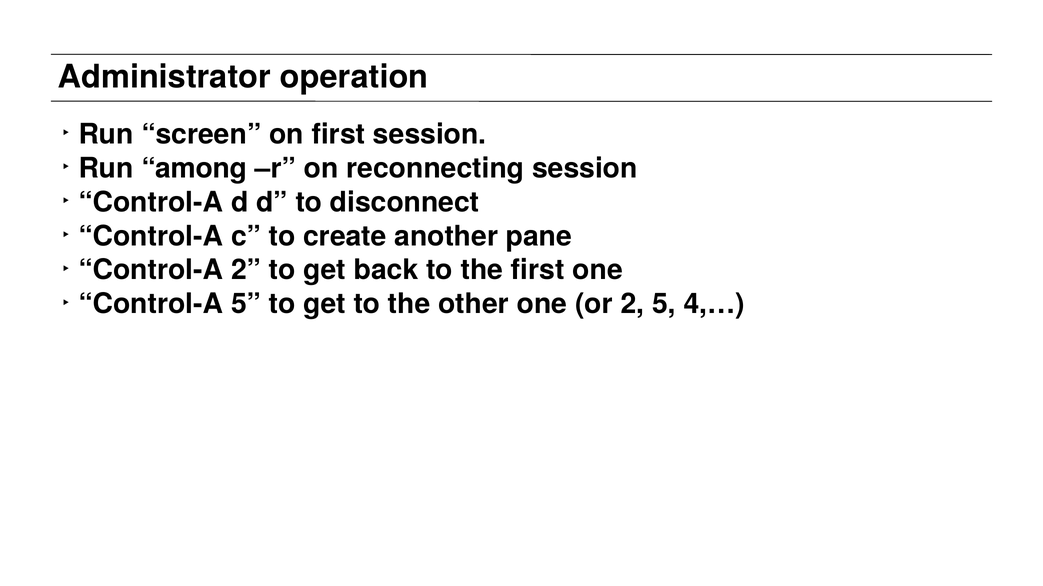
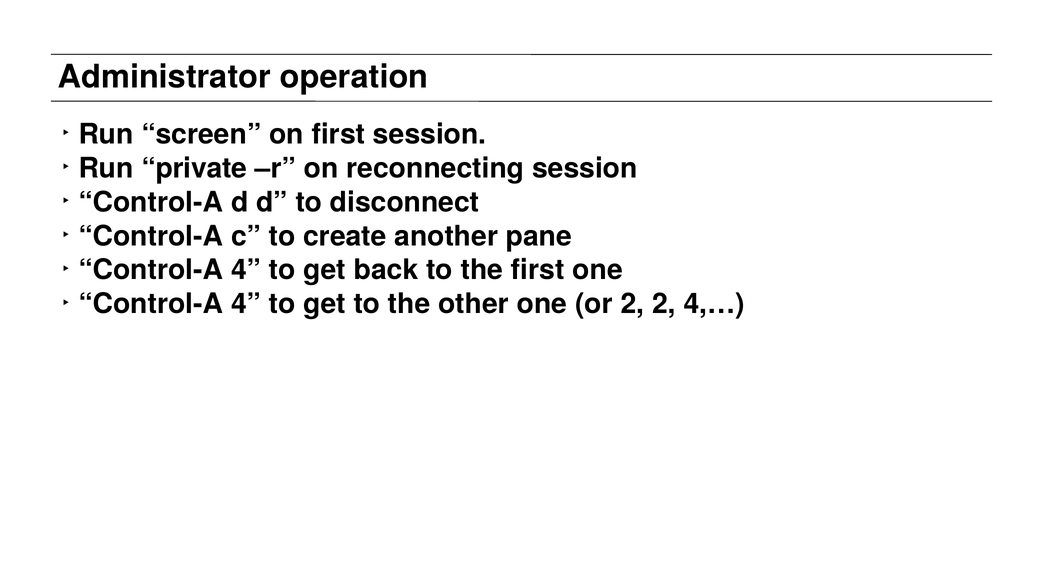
among: among -> private (194, 168)
2: 2 -> 4 (246, 270)
5: 5 -> 4 (246, 304)
2 5: 5 -> 2 (664, 304)
